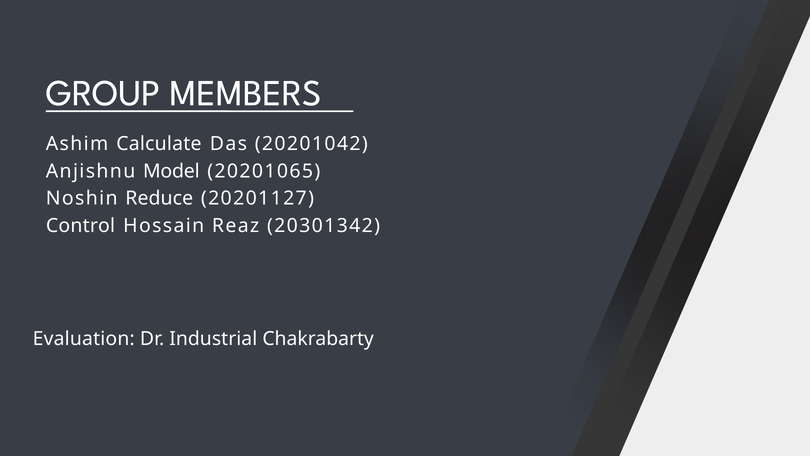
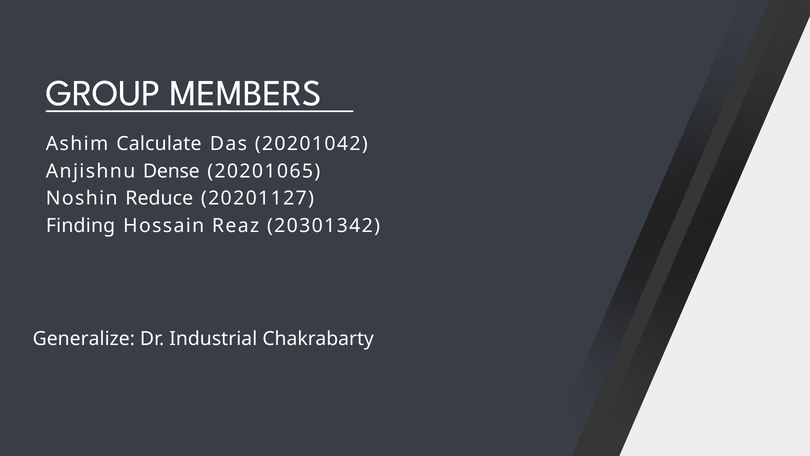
Model: Model -> Dense (171, 171)
Control: Control -> Finding (81, 226)
Evaluation: Evaluation -> Generalize (84, 339)
